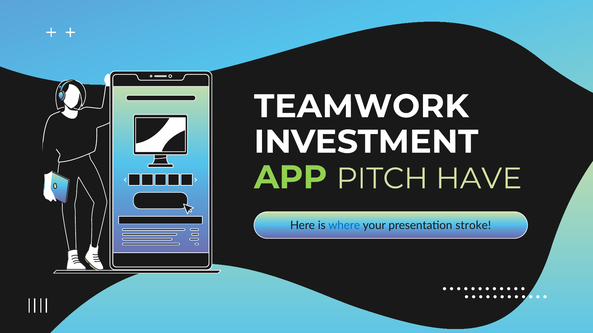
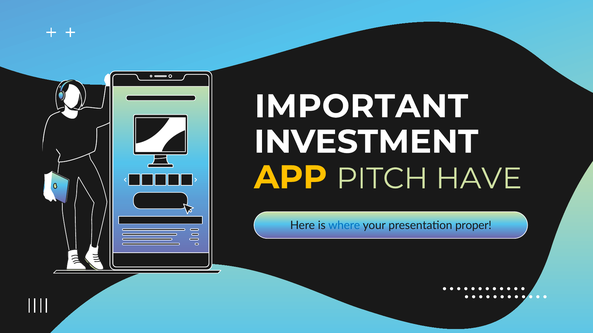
TEAMWORK: TEAMWORK -> IMPORTANT (361, 107)
APP colour: light green -> yellow (291, 178)
stroke: stroke -> proper (473, 226)
